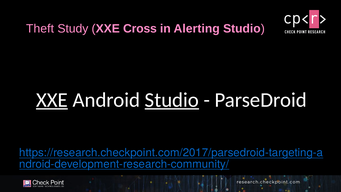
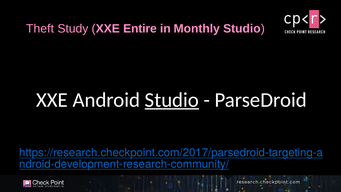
Cross: Cross -> Entire (140, 29)
Alerting: Alerting -> Monthly (197, 29)
XXE underline: present -> none (52, 100)
